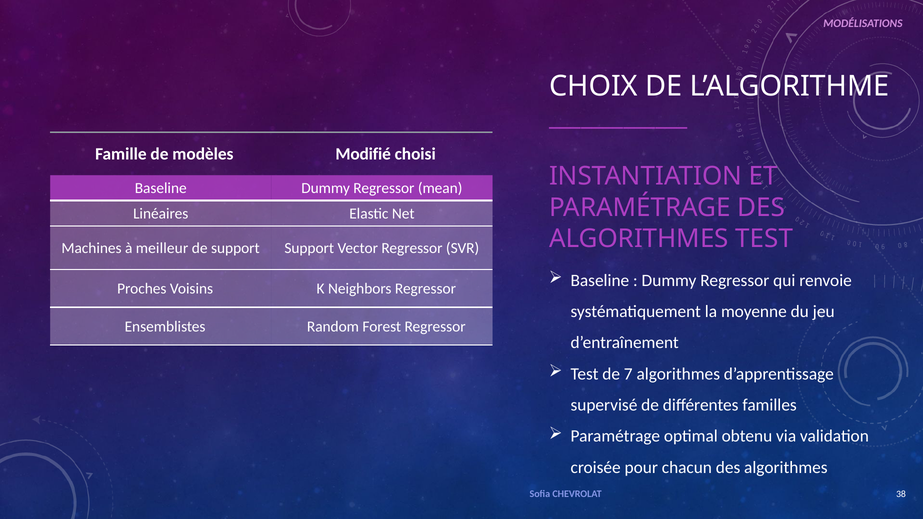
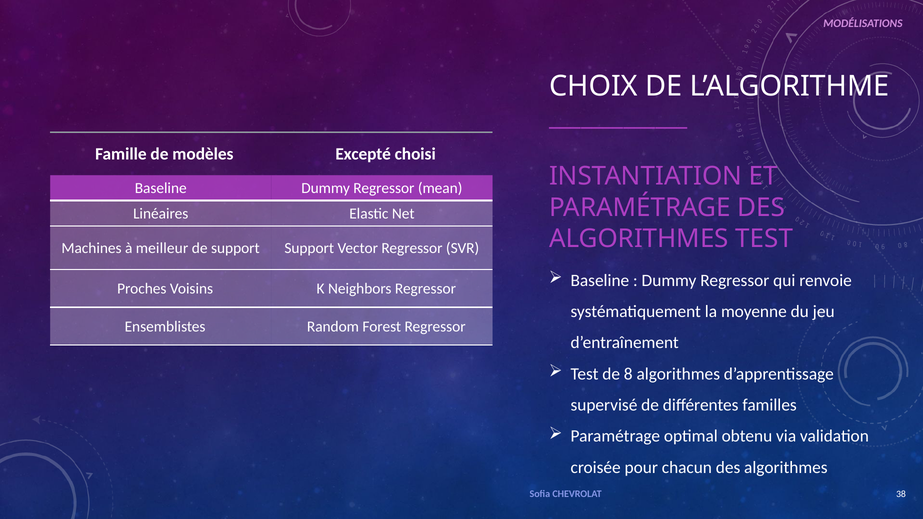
Modifié: Modifié -> Excepté (363, 154)
7: 7 -> 8 (628, 374)
